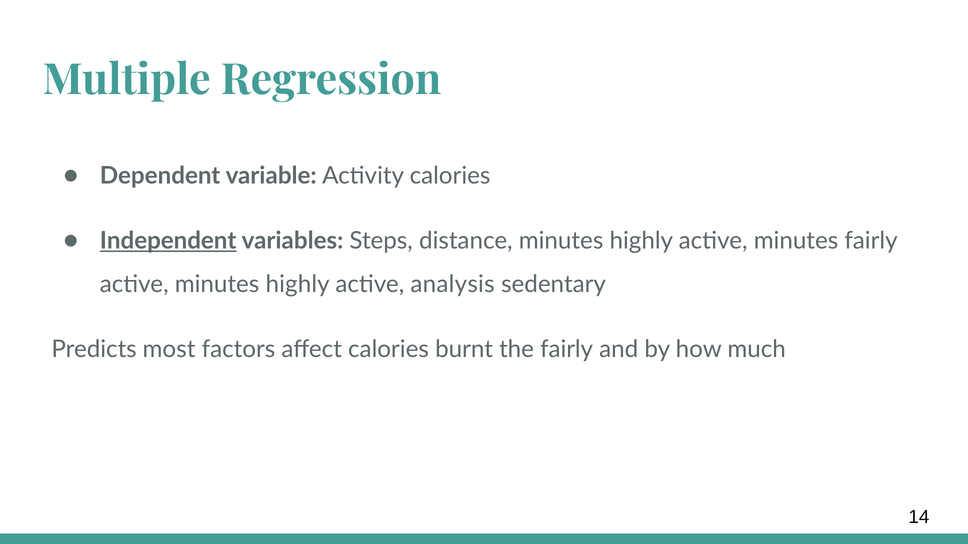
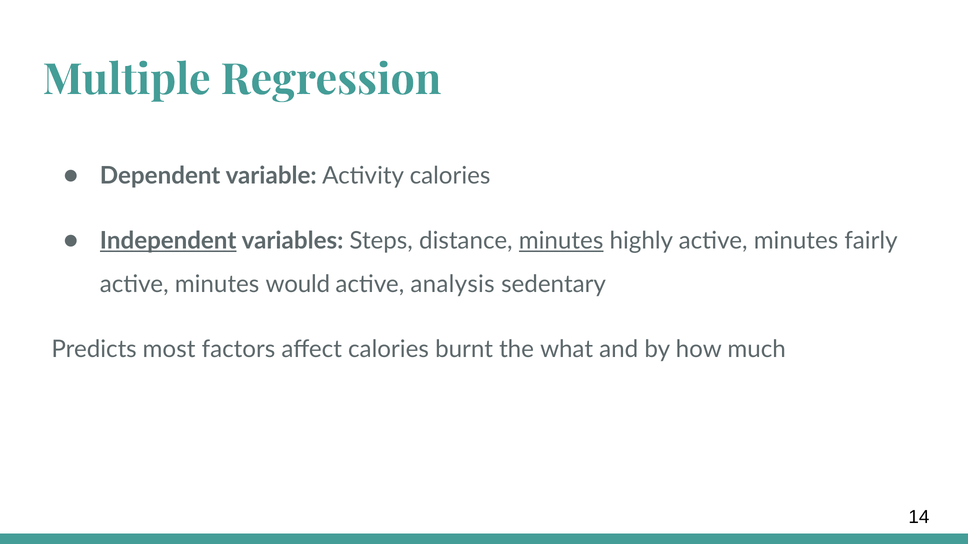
minutes underline: none -> present (561, 241)
active minutes highly: highly -> would (298, 284)
the fairly: fairly -> what (567, 349)
